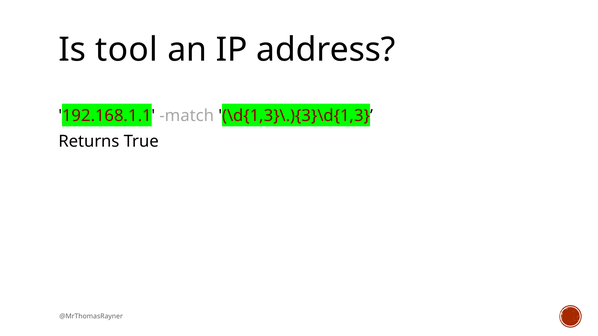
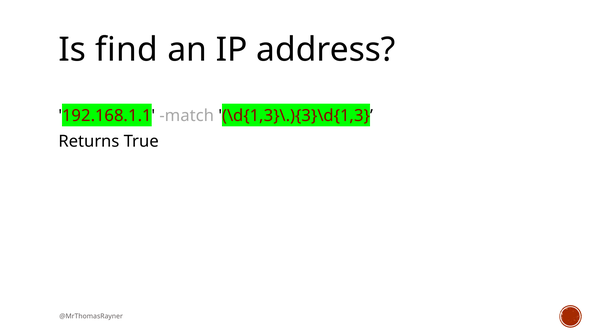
tool: tool -> find (126, 50)
